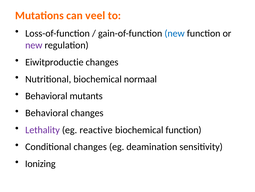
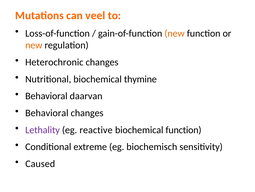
new colour: blue -> orange (175, 33)
new colour: purple -> orange (34, 45)
Eiwitproductie: Eiwitproductie -> Heterochronic (54, 62)
normaal: normaal -> thymine (140, 79)
mutants: mutants -> daarvan (86, 96)
Conditional changes: changes -> extreme (90, 146)
deamination: deamination -> biochemisch (152, 146)
Ionizing: Ionizing -> Caused (40, 163)
